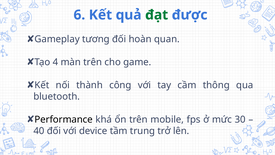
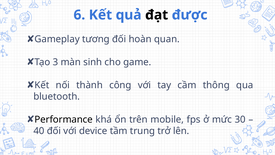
đạt colour: green -> black (157, 15)
4: 4 -> 3 (55, 62)
màn trên: trên -> sinh (93, 62)
